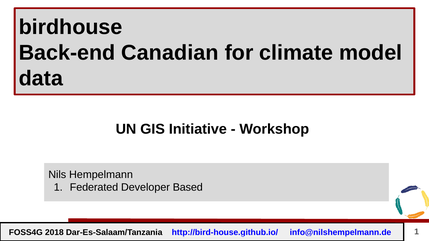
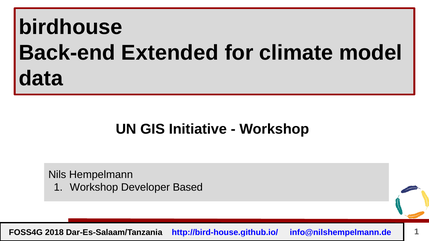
Canadian: Canadian -> Extended (170, 53)
Federated: Federated -> Workshop (94, 188)
